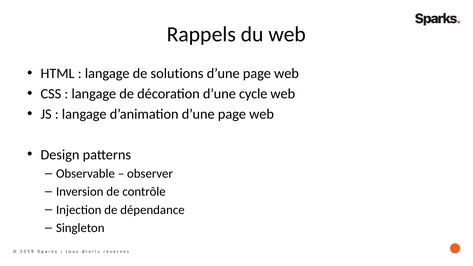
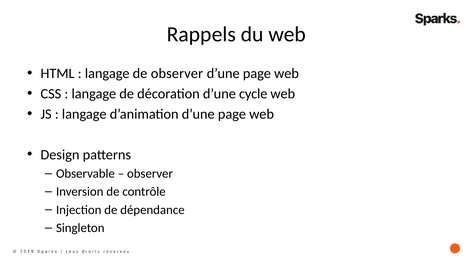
de solutions: solutions -> observer (177, 73)
